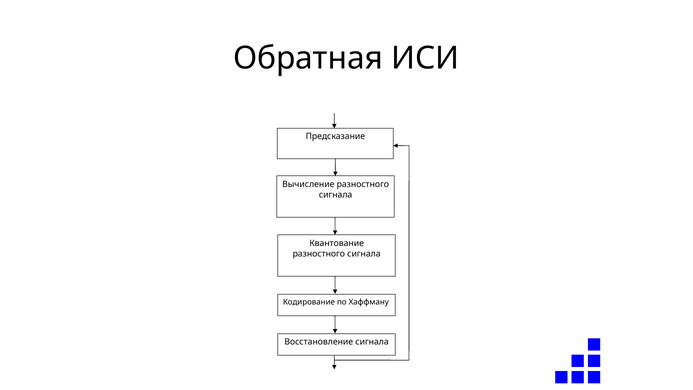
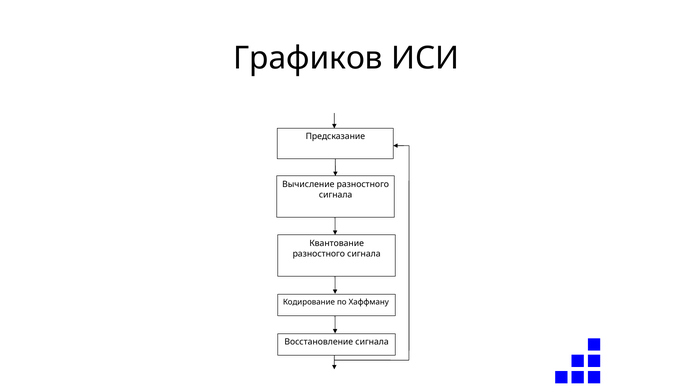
Обратная: Обратная -> Графиков (308, 58)
